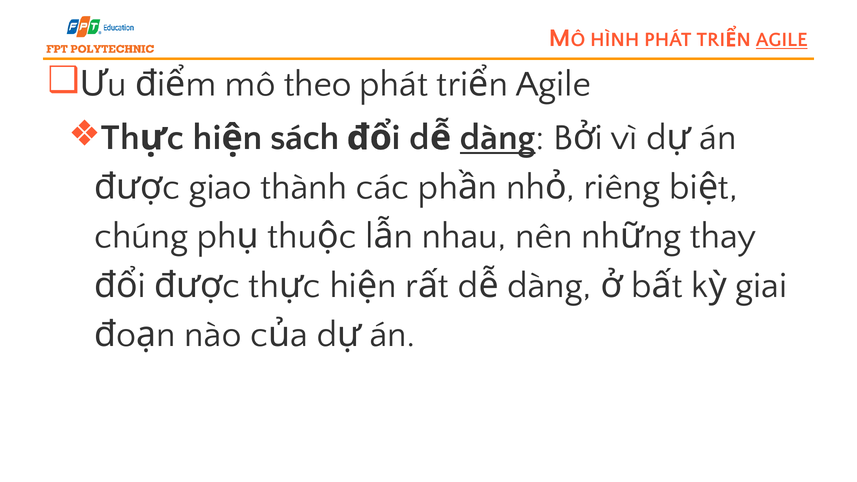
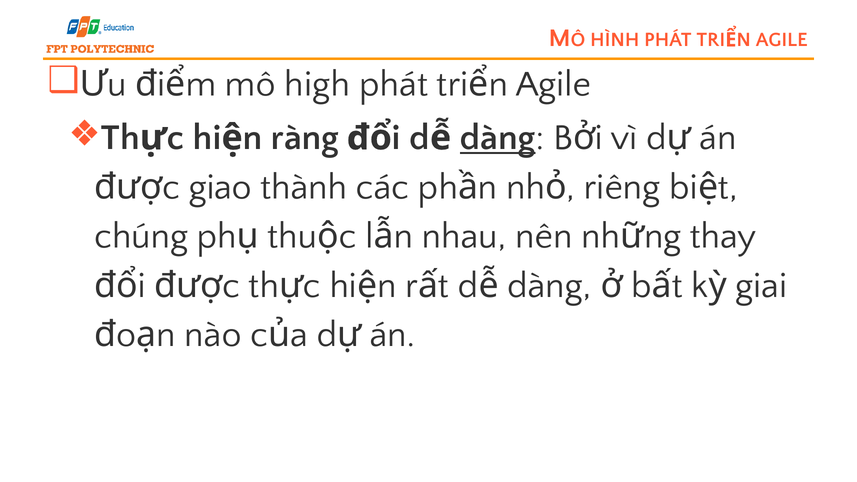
AGILE underline: present -> none (782, 40)
theo: theo -> high (317, 84)
sách: sách -> ràng (305, 138)
